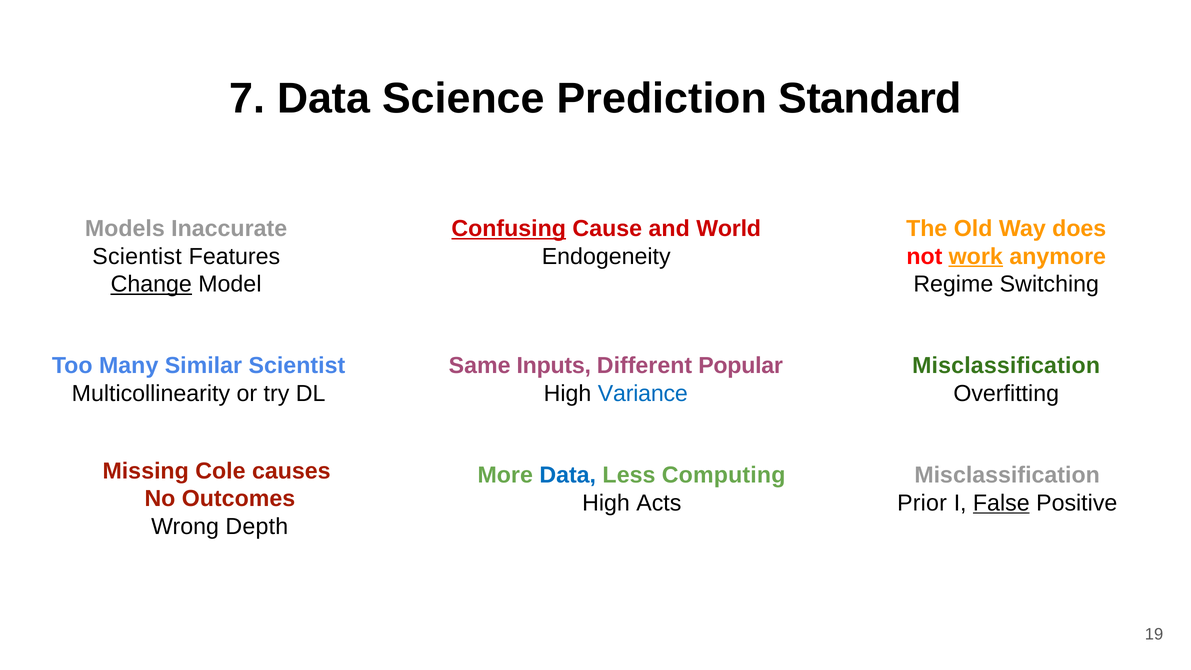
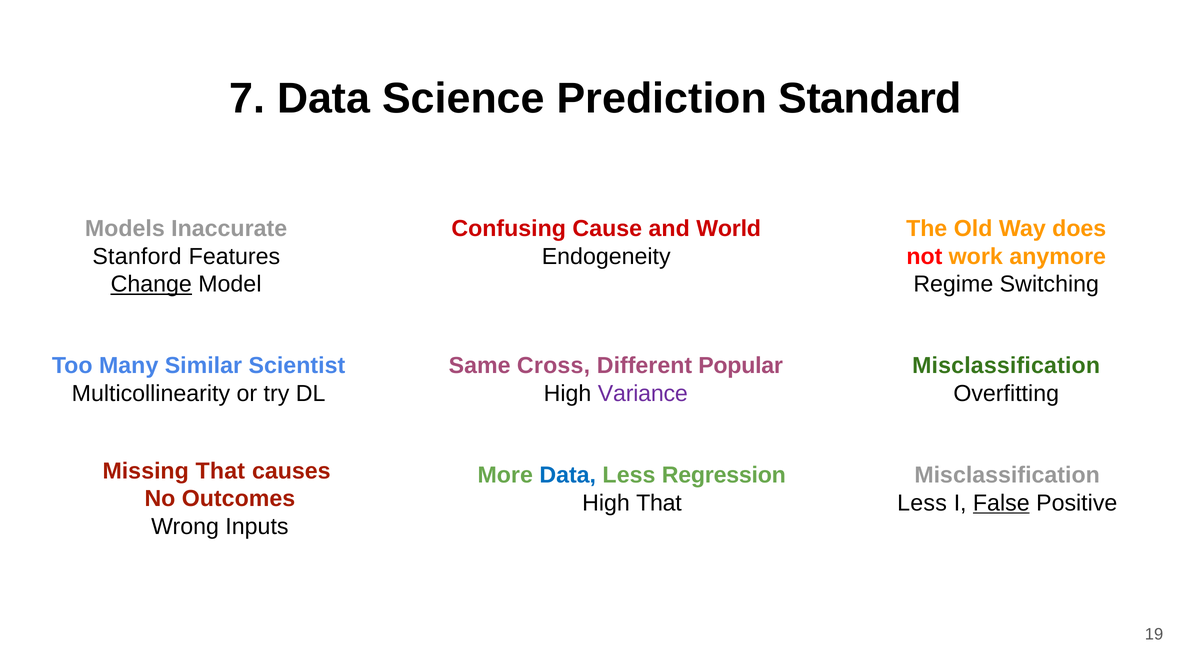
Confusing underline: present -> none (509, 229)
Scientist: Scientist -> Stanford (137, 256)
work underline: present -> none (976, 256)
Inputs: Inputs -> Cross (554, 366)
Variance colour: blue -> purple (643, 394)
Missing Cole: Cole -> That (220, 471)
Computing: Computing -> Regression (724, 475)
High Acts: Acts -> That (659, 503)
Prior: Prior -> Less (922, 503)
Depth: Depth -> Inputs (257, 527)
